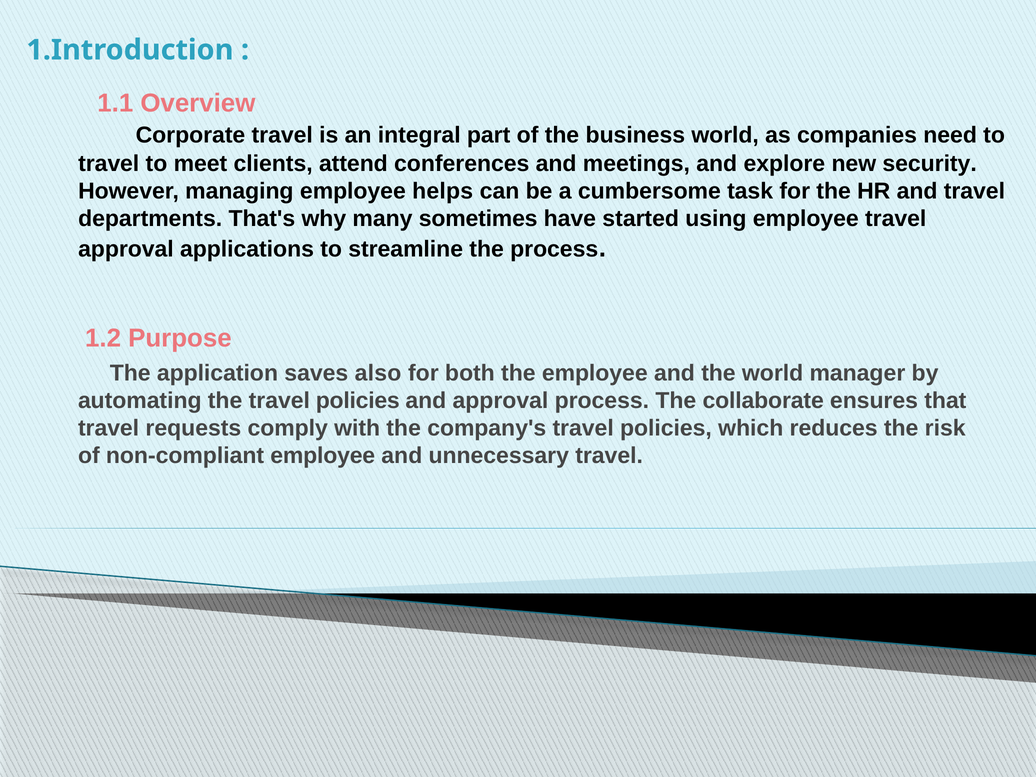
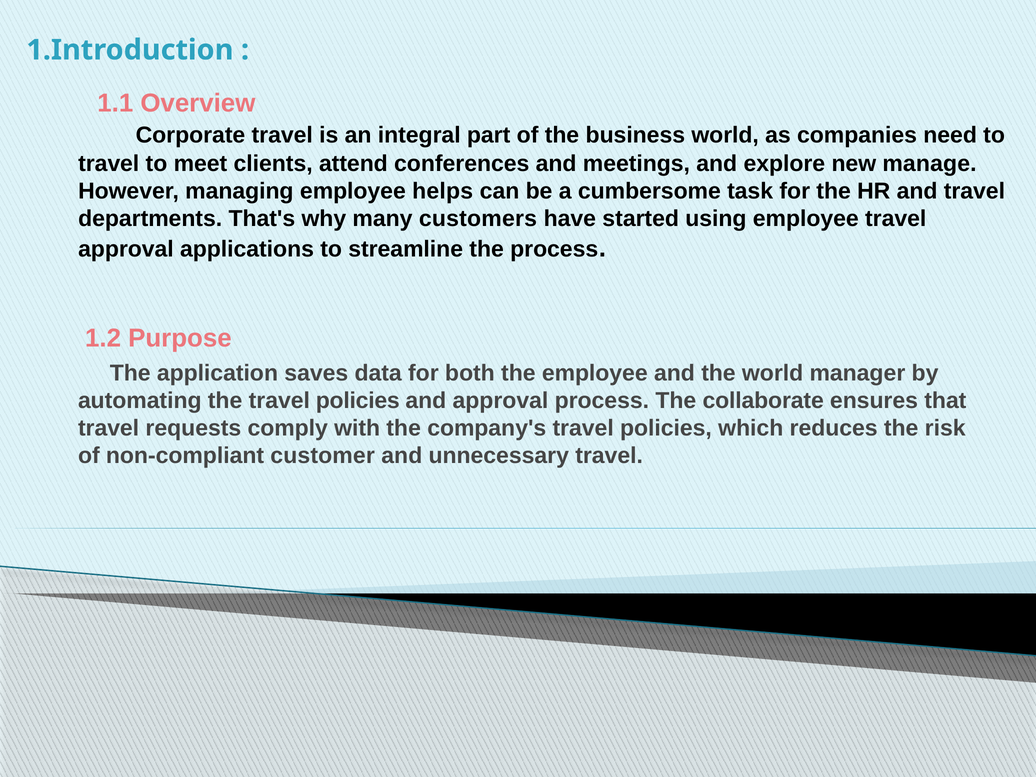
security: security -> manage (929, 164)
sometimes: sometimes -> customers (478, 219)
also: also -> data (378, 373)
non-compliant employee: employee -> customer (323, 456)
